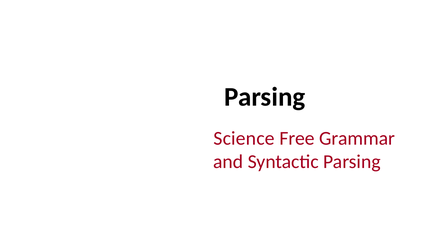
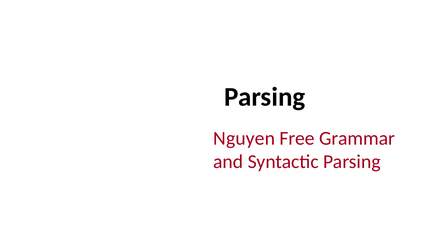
Science: Science -> Nguyen (244, 139)
